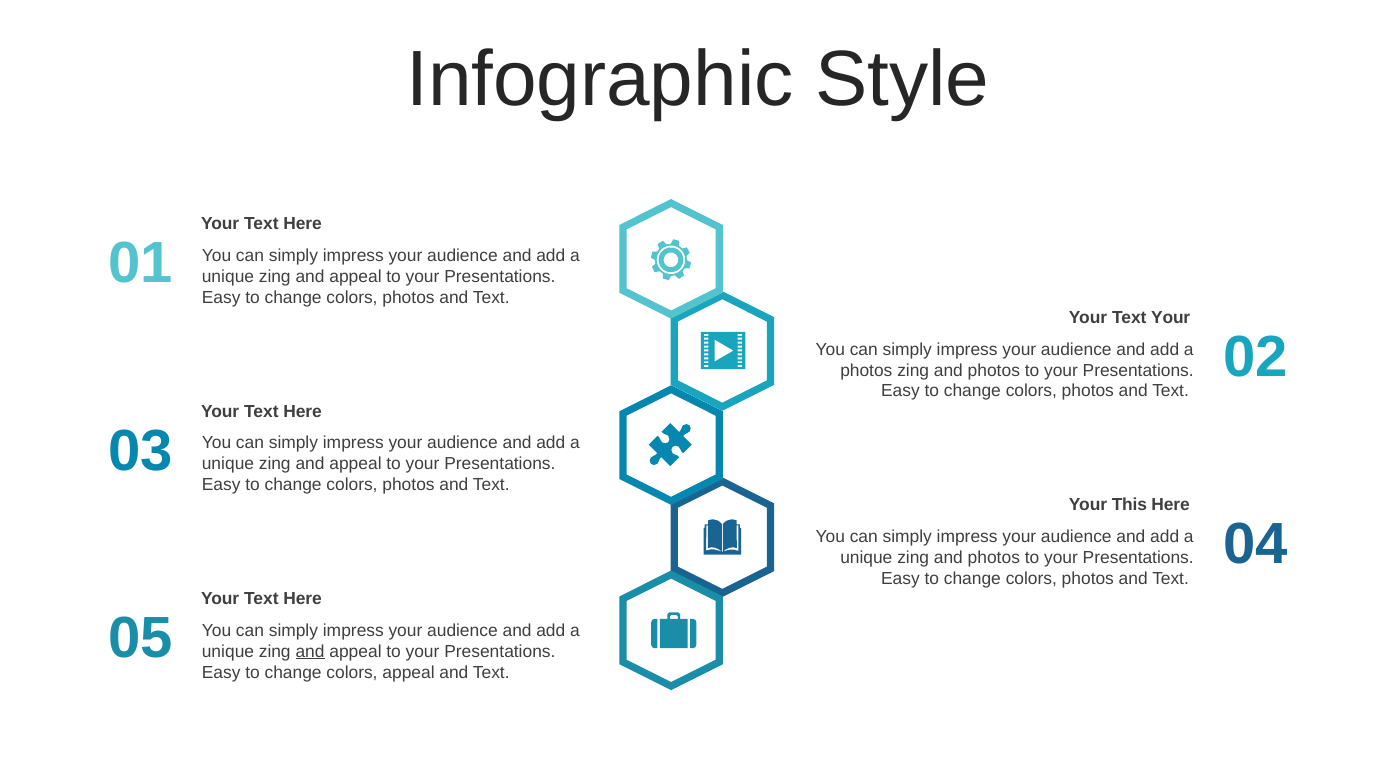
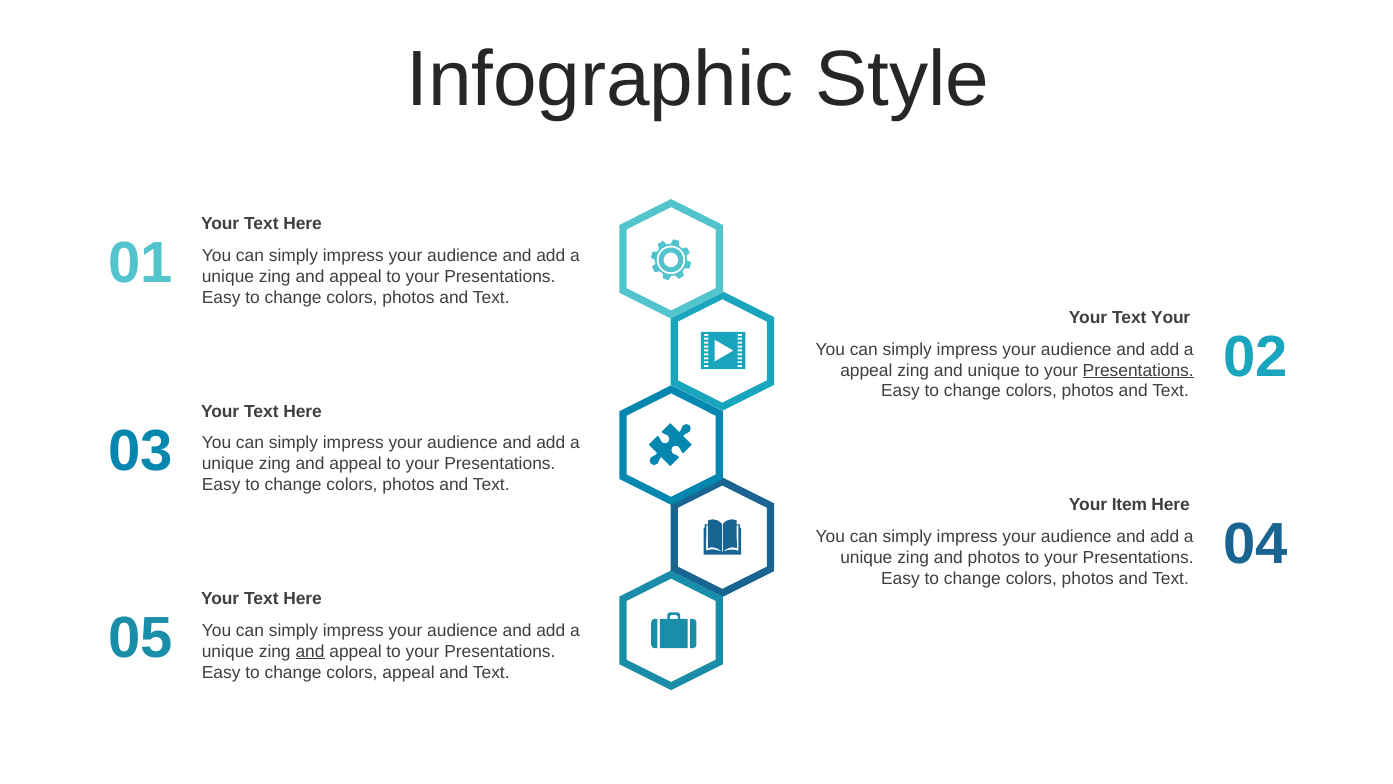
photos: photos -> appeal (866, 370)
photos: photos -> unique (994, 370)
Presentations underline: none -> present (1138, 370)
This: This -> Item (1129, 505)
